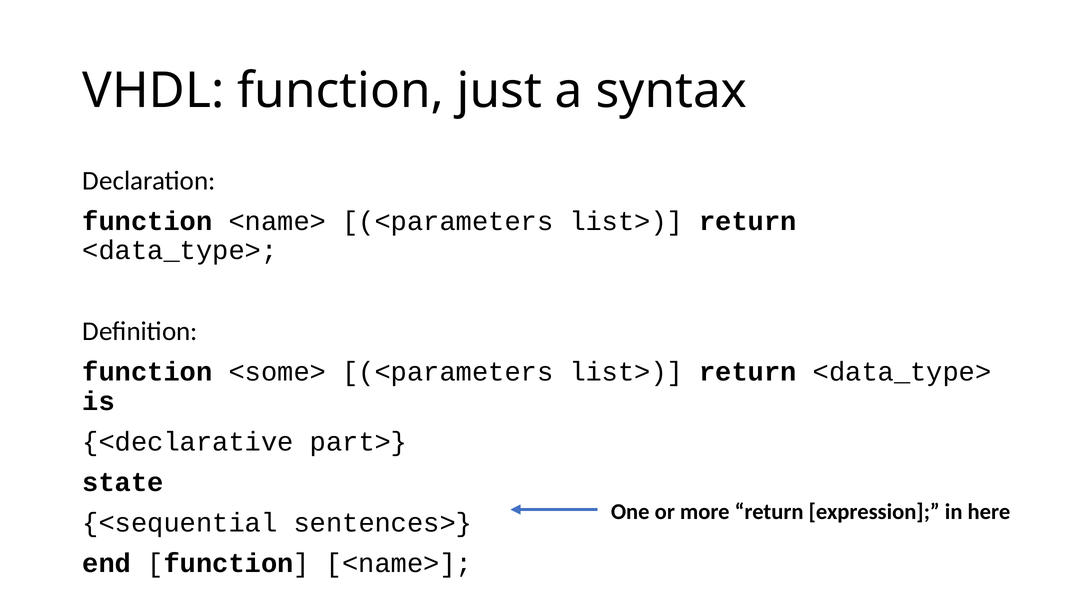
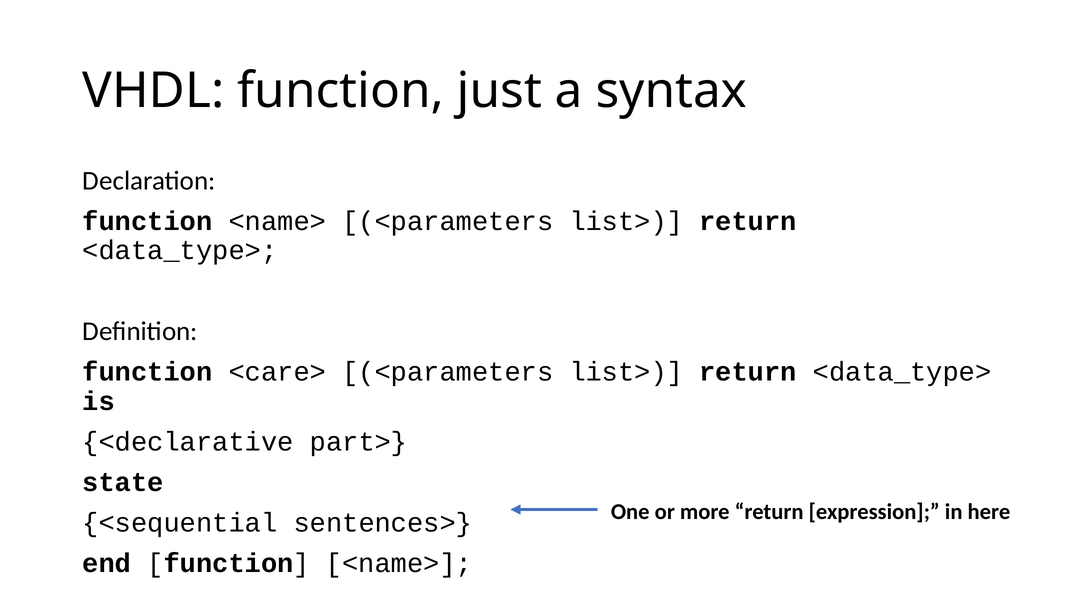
<some>: <some> -> <care> (277, 372)
